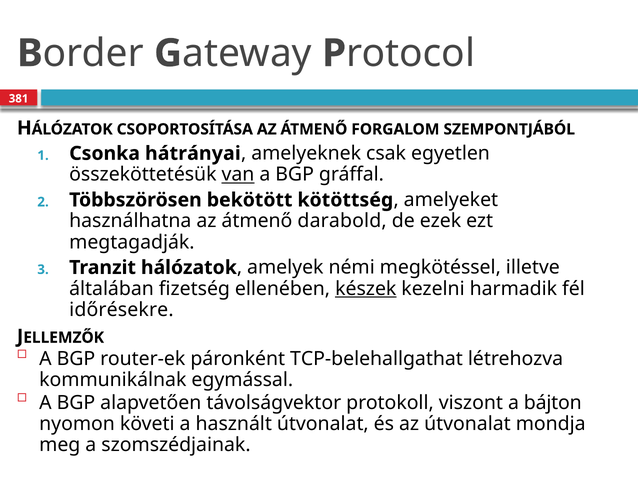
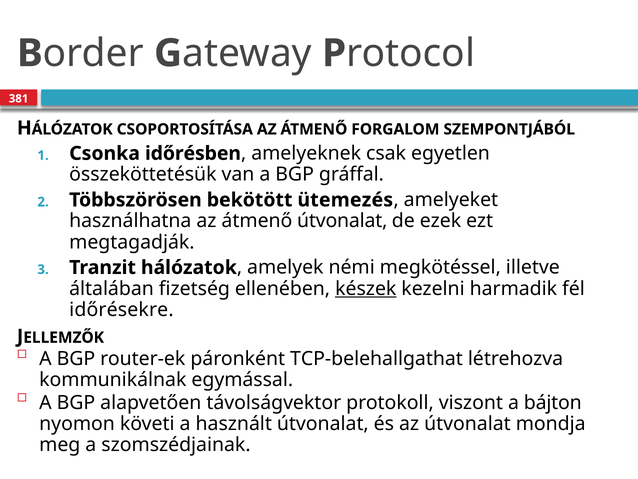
hátrányai: hátrányai -> időrésben (193, 153)
van underline: present -> none (238, 174)
kötöttség: kötöttség -> ütemezés (345, 200)
átmenő darabold: darabold -> útvonalat (342, 221)
